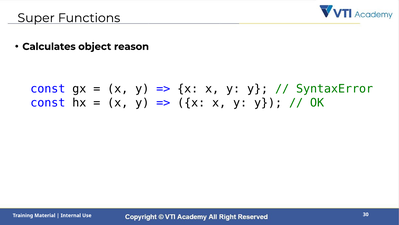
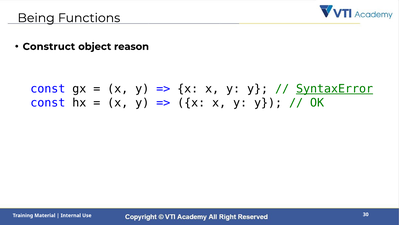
Super: Super -> Being (36, 18)
Calculates: Calculates -> Construct (49, 46)
SyntaxError underline: none -> present (335, 89)
